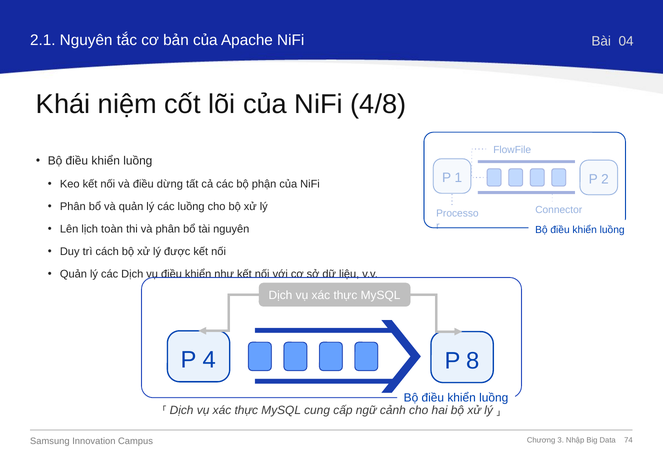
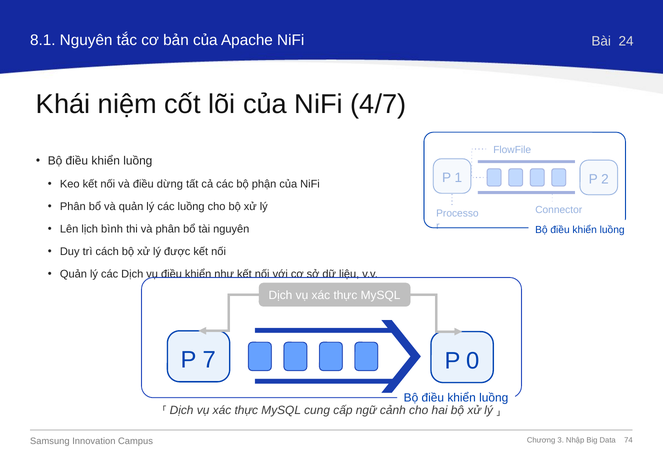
2.1: 2.1 -> 8.1 (43, 40)
04: 04 -> 24 (626, 41)
4/8: 4/8 -> 4/7 (378, 104)
toàn: toàn -> bình (112, 229)
4: 4 -> 7 (209, 360)
8: 8 -> 0 (473, 361)
